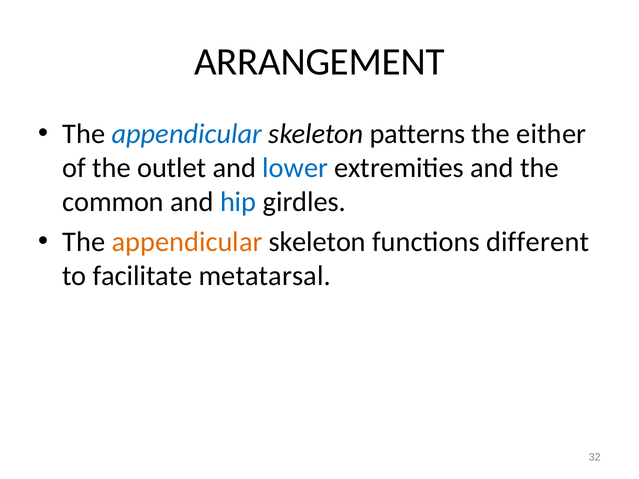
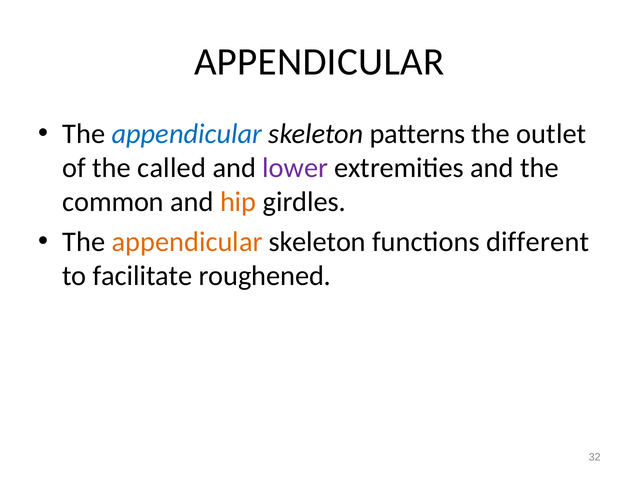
ARRANGEMENT: ARRANGEMENT -> APPENDICULAR (319, 62)
either: either -> outlet (551, 134)
outlet: outlet -> called (172, 168)
lower colour: blue -> purple (295, 168)
hip colour: blue -> orange (238, 202)
metatarsal: metatarsal -> roughened (265, 276)
